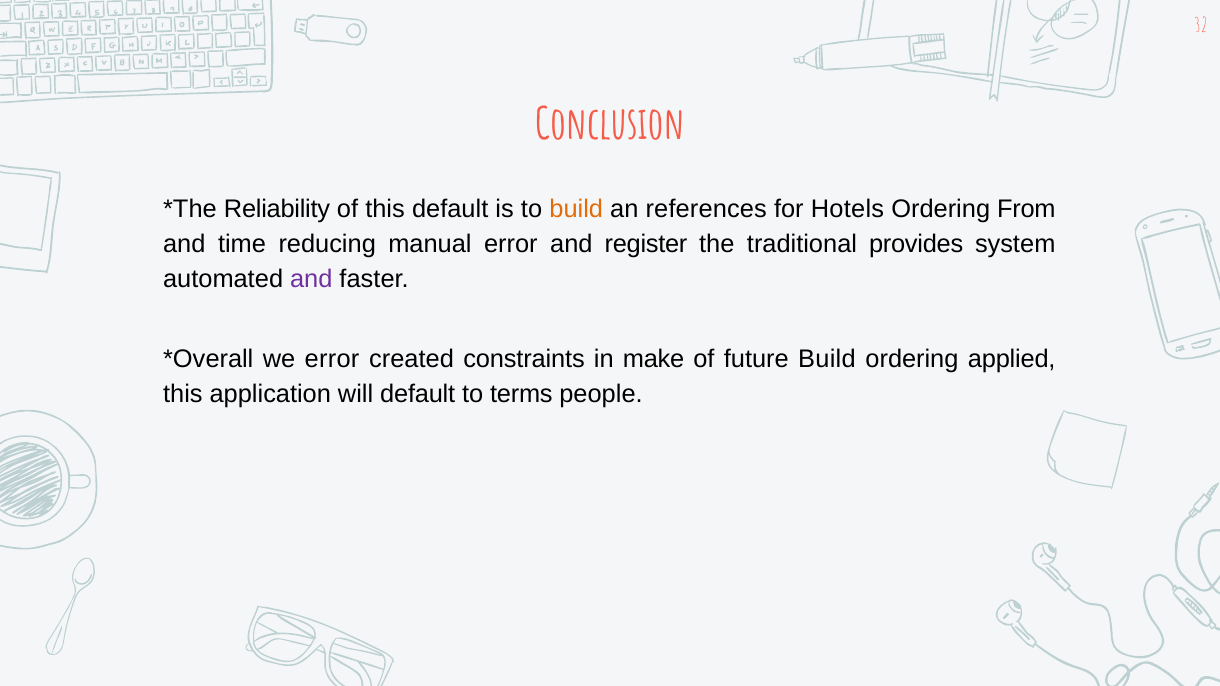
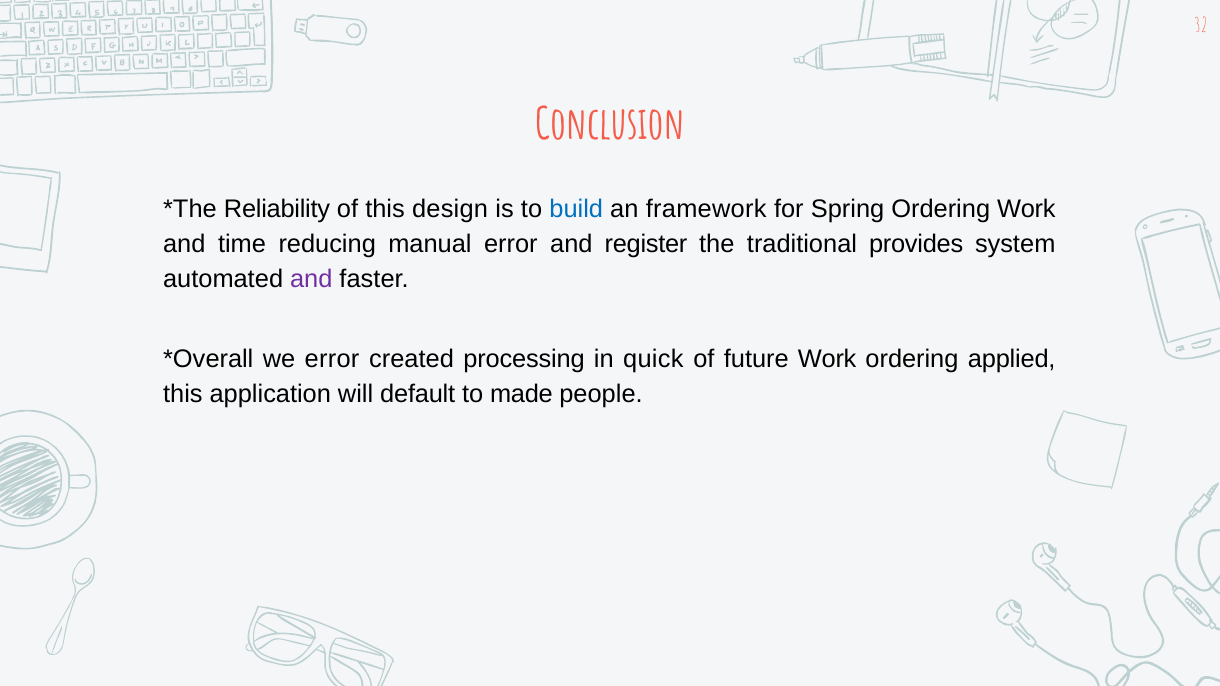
this default: default -> design (450, 209)
build colour: orange -> blue (576, 209)
references: references -> framework (706, 209)
Hotels: Hotels -> Spring (848, 209)
Ordering From: From -> Work (1026, 209)
constraints: constraints -> processing (524, 359)
make: make -> quick (653, 359)
future Build: Build -> Work (827, 359)
terms: terms -> made (521, 394)
